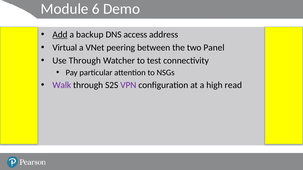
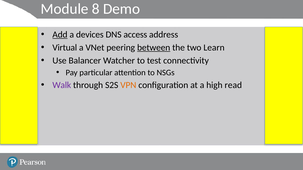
6: 6 -> 8 (96, 9)
backup: backup -> devices (90, 35)
between underline: none -> present (154, 48)
Panel: Panel -> Learn (214, 48)
Use Through: Through -> Balancer (85, 61)
VPN colour: purple -> orange (128, 85)
